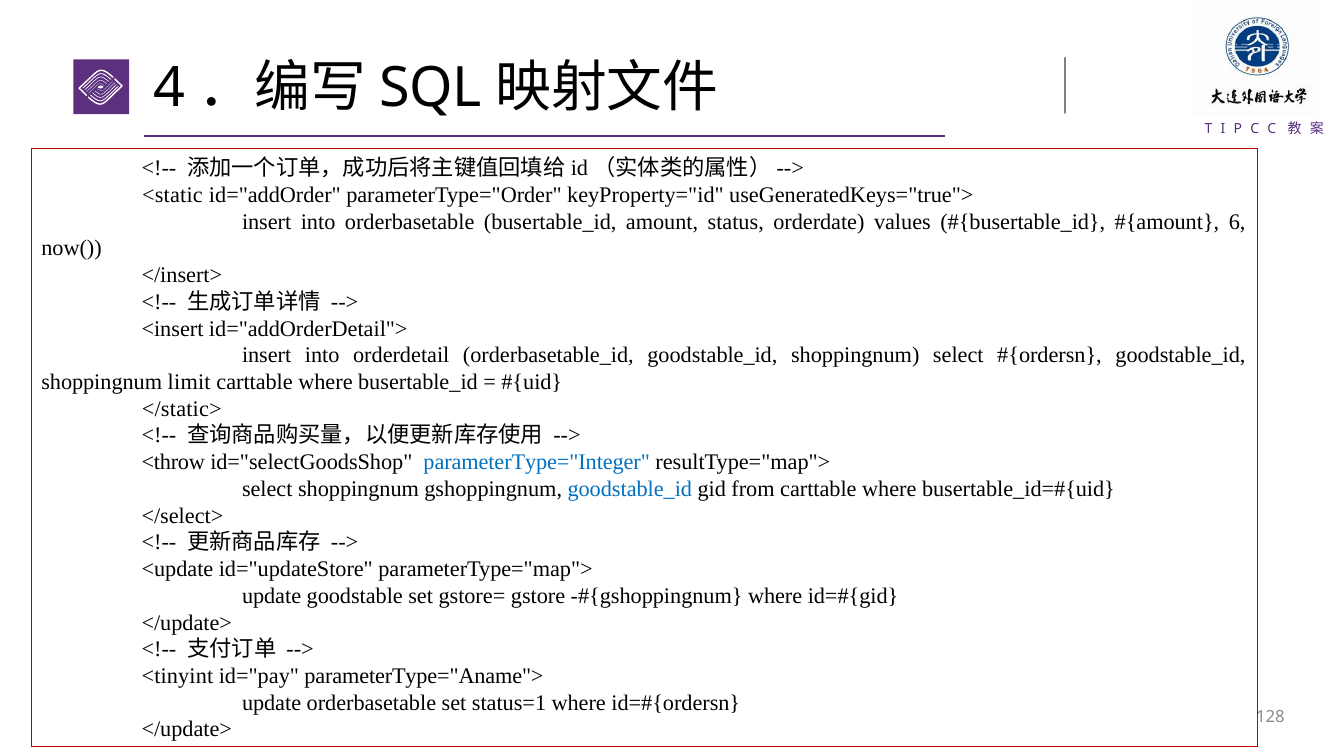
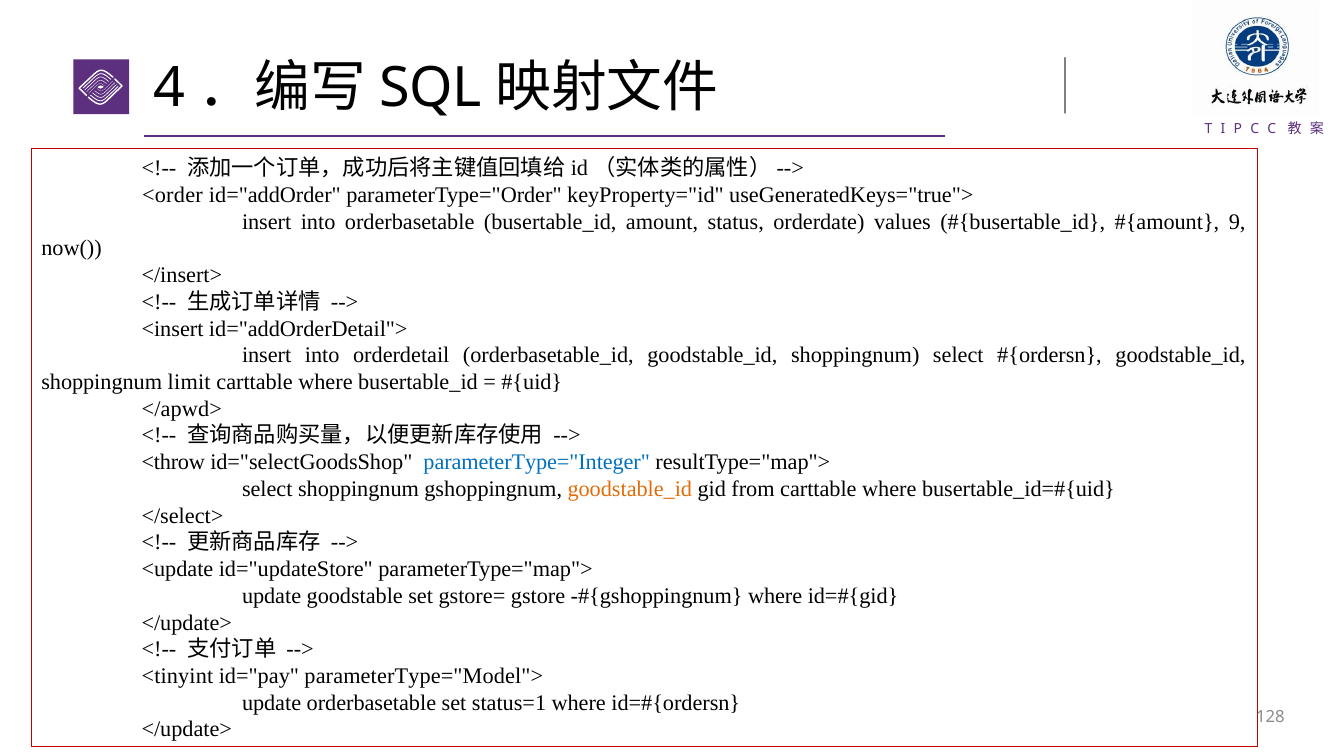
<static: <static -> <order (172, 195)
6: 6 -> 9 (1237, 222)
</static>: </static> -> </apwd> (182, 409)
goodstable_id colour: blue -> orange (630, 489)
parameterType="Aname">: parameterType="Aname"> -> parameterType="Model"> (424, 677)
